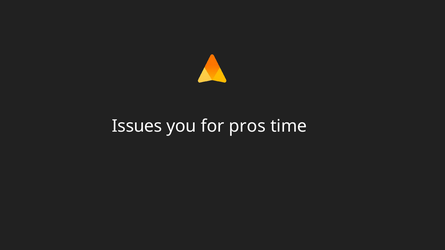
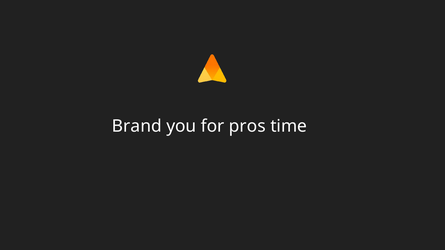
Issues: Issues -> Brand (137, 126)
